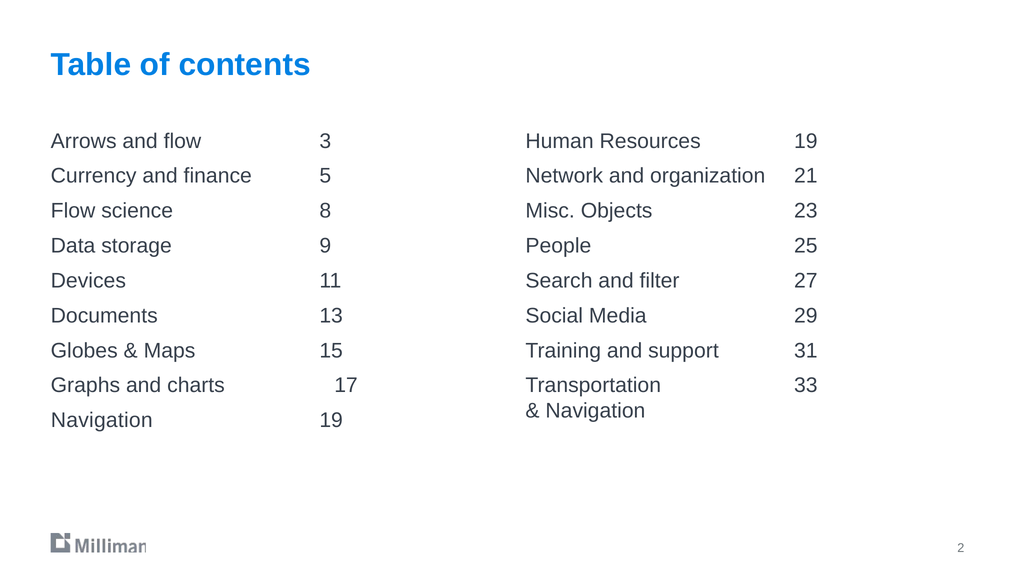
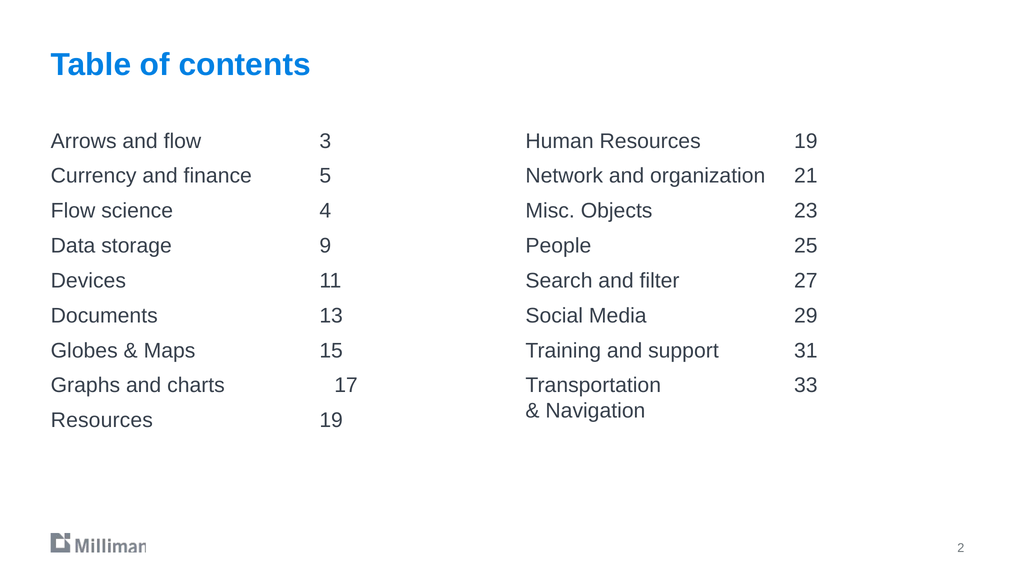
8: 8 -> 4 (325, 211)
Navigation: Navigation -> Resources (102, 420)
